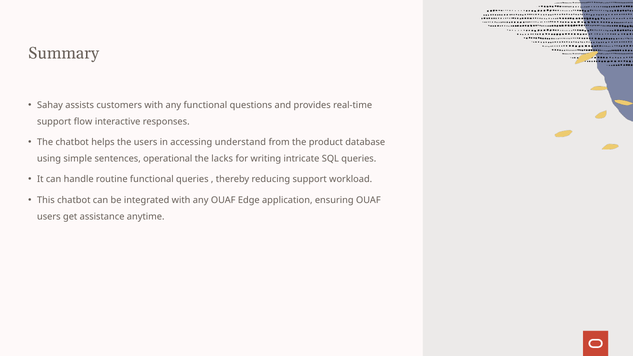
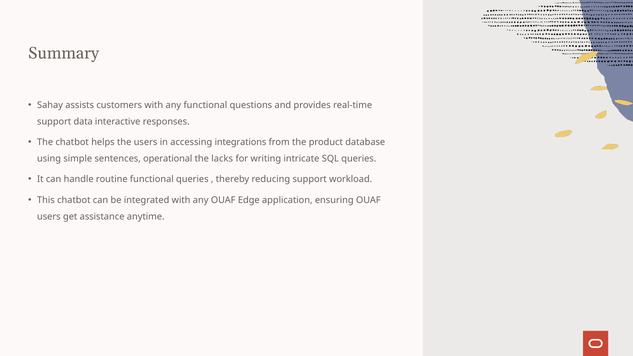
flow: flow -> data (83, 122)
understand: understand -> integrations (240, 142)
